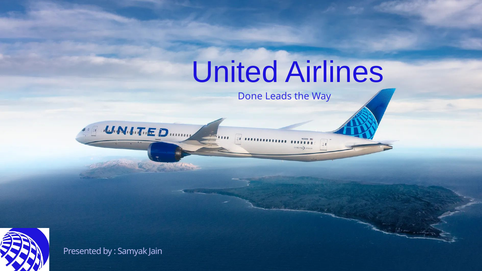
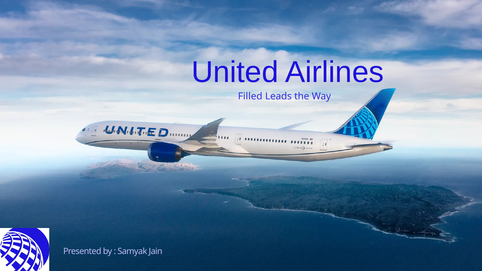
Done: Done -> Filled (250, 96)
